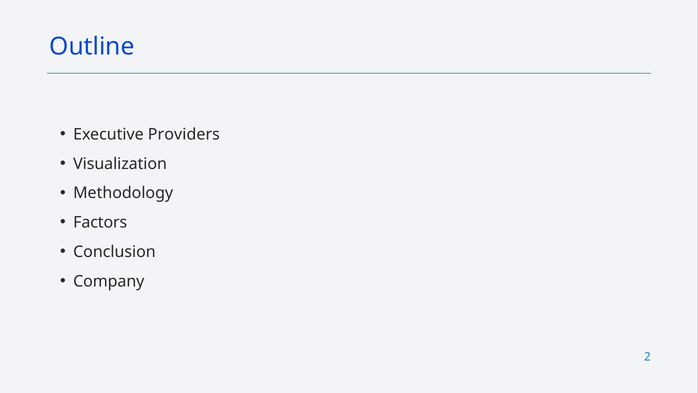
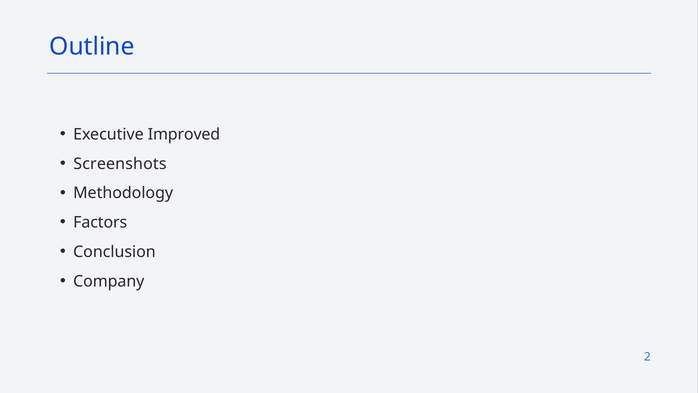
Providers: Providers -> Improved (184, 134)
Visualization: Visualization -> Screenshots (120, 164)
